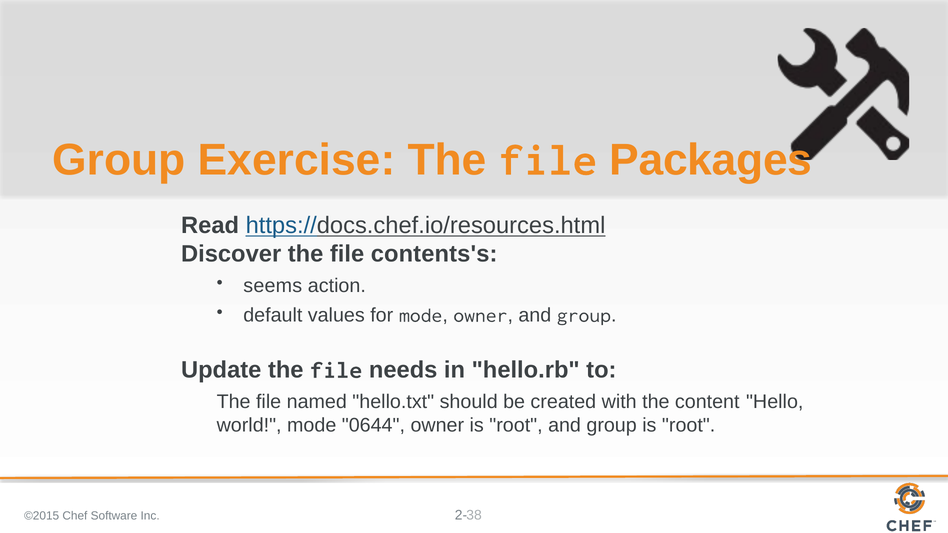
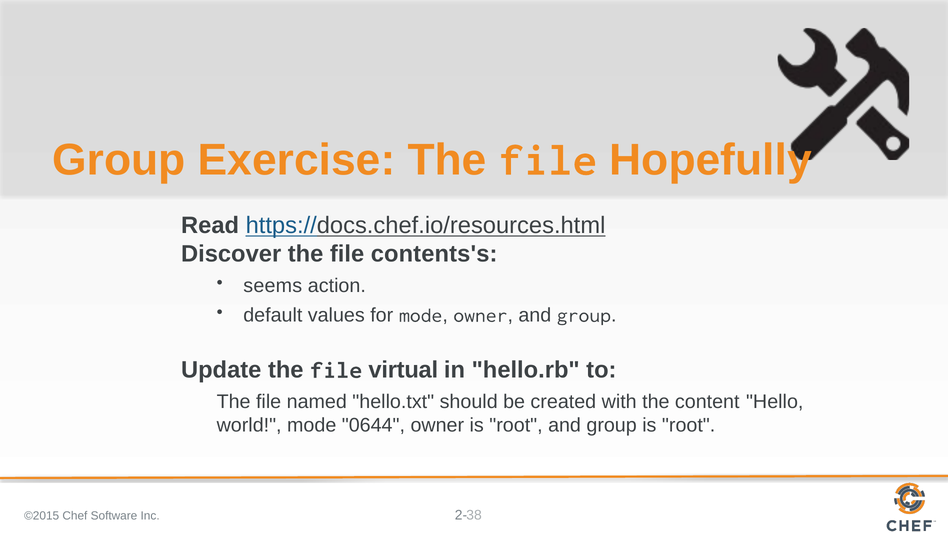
Packages: Packages -> Hopefully (711, 160)
needs: needs -> virtual (403, 370)
